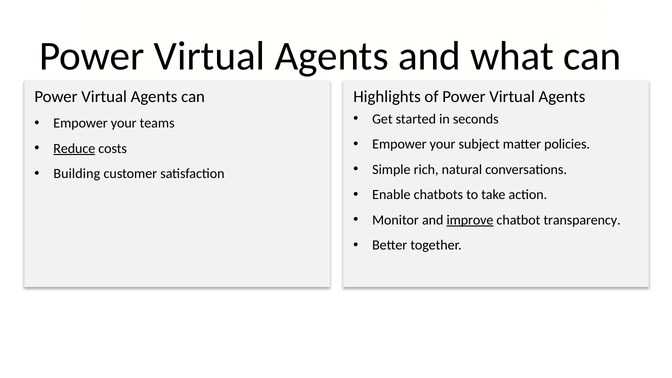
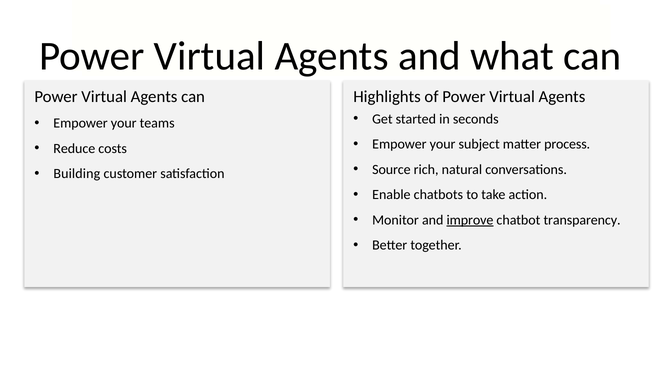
policies: policies -> process (567, 144)
Reduce underline: present -> none (74, 149)
Simple: Simple -> Source (391, 170)
